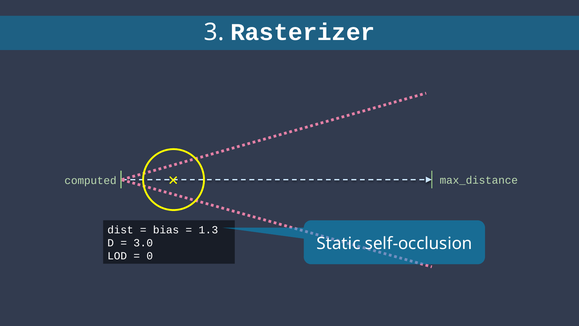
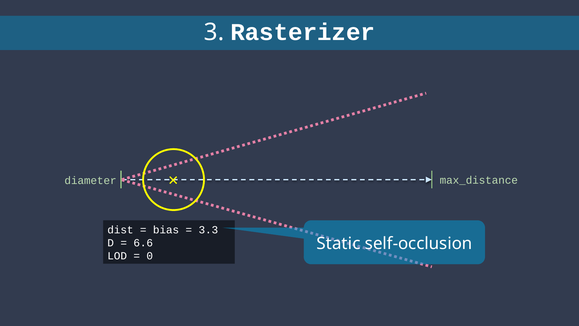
computed: computed -> diameter (91, 181)
1.3: 1.3 -> 3.3 (208, 230)
3.0: 3.0 -> 6.6 (143, 243)
